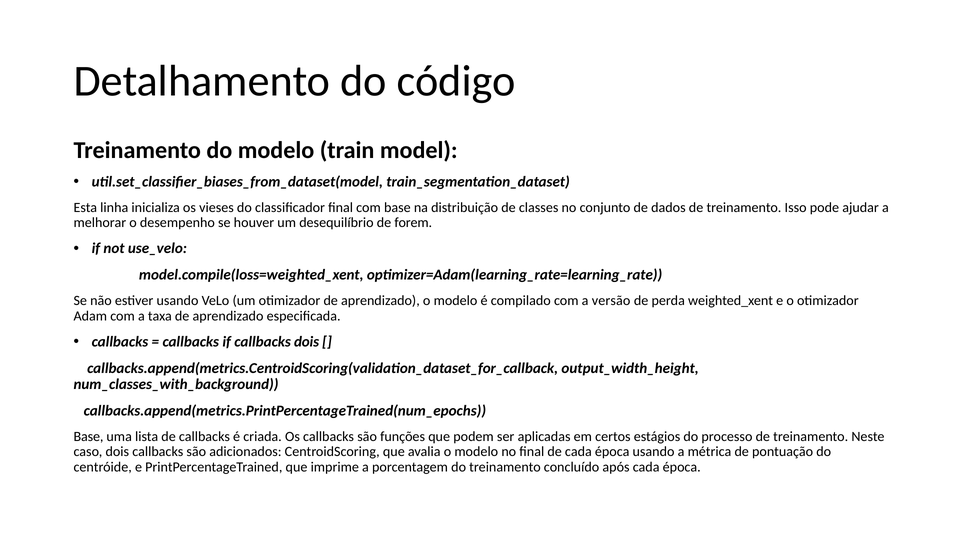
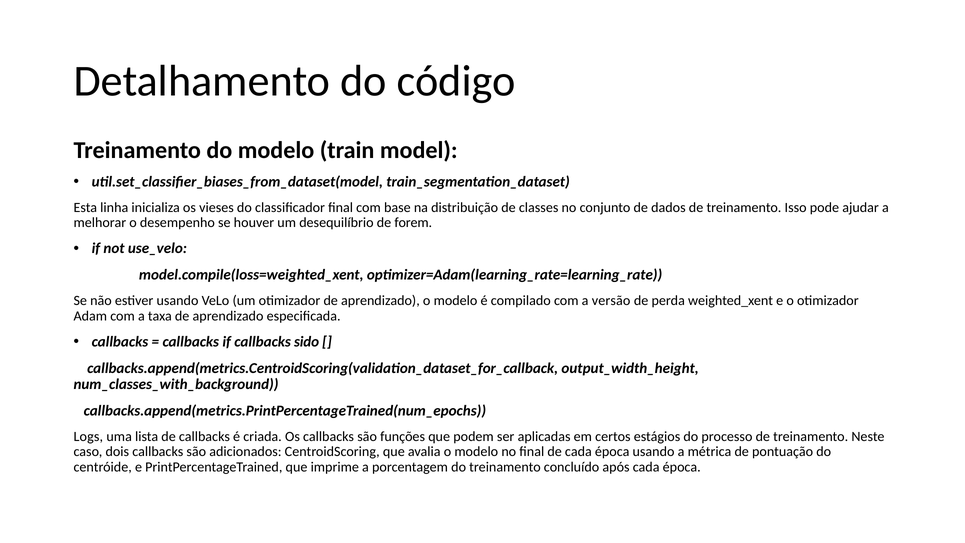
callbacks dois: dois -> sido (307, 342)
Base: Base -> Logs (88, 436)
